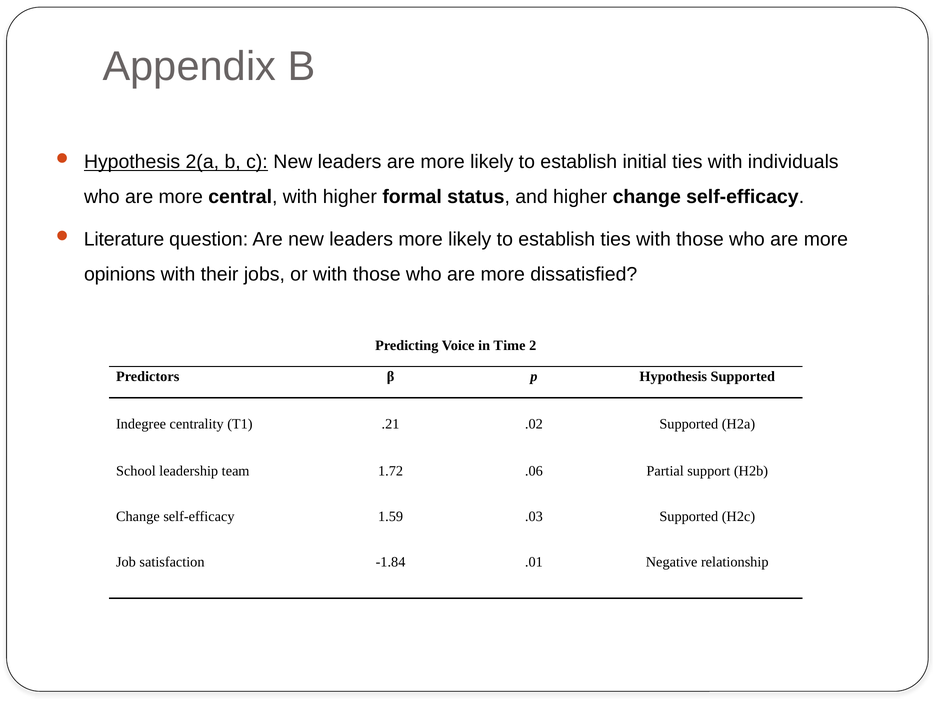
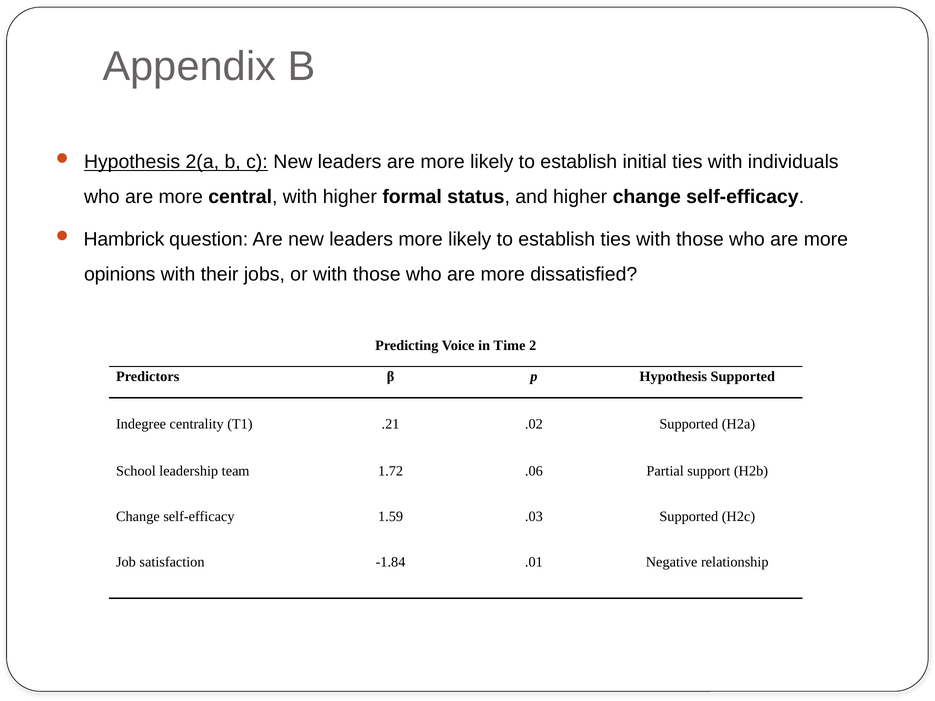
Literature: Literature -> Hambrick (124, 239)
